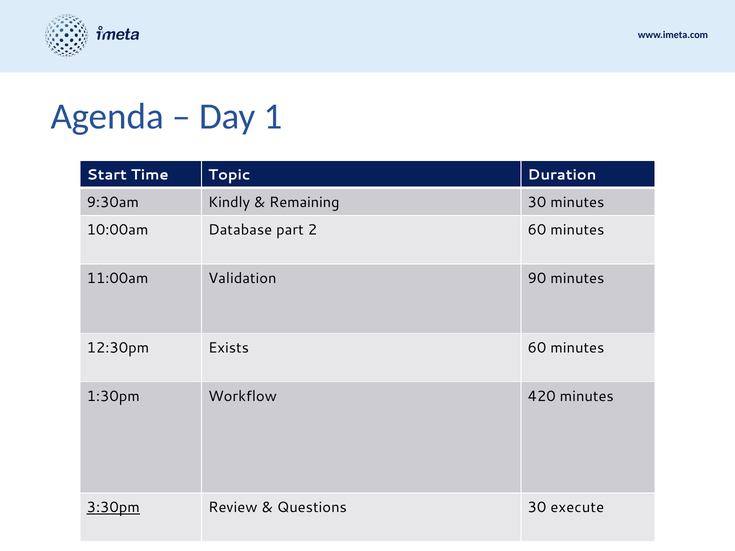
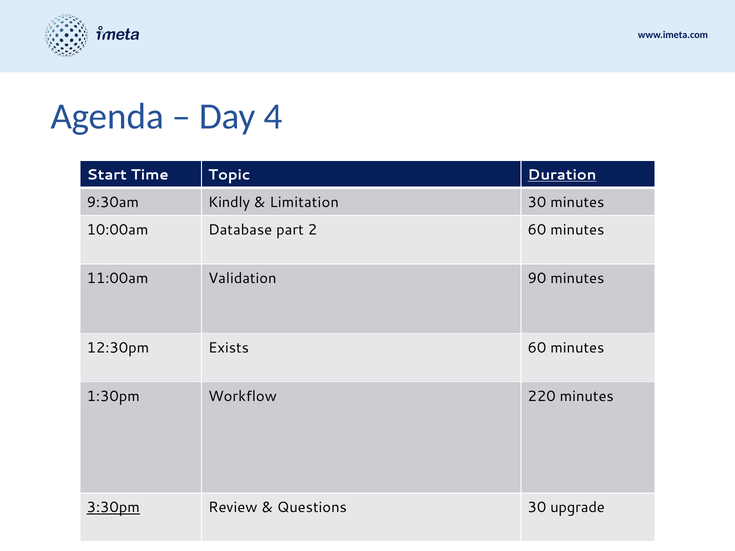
1: 1 -> 4 (273, 117)
Duration underline: none -> present (562, 175)
Remaining: Remaining -> Limitation (304, 203)
420: 420 -> 220 (542, 397)
execute: execute -> upgrade (577, 508)
